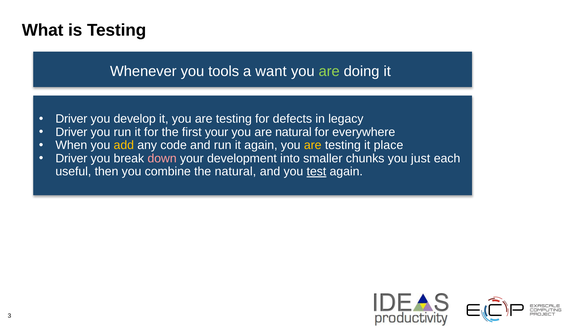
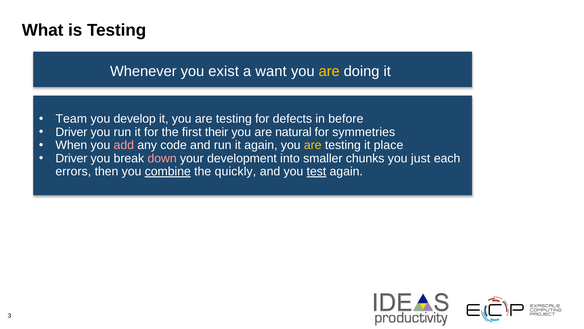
tools: tools -> exist (224, 71)
are colour: light green -> yellow (329, 71)
Driver: Driver -> Team (71, 119)
legacy: legacy -> before (346, 119)
first your: your -> their (217, 132)
everywhere: everywhere -> symmetries (364, 132)
add colour: yellow -> pink (124, 145)
useful: useful -> errors (73, 171)
combine underline: none -> present (168, 171)
the natural: natural -> quickly (235, 171)
